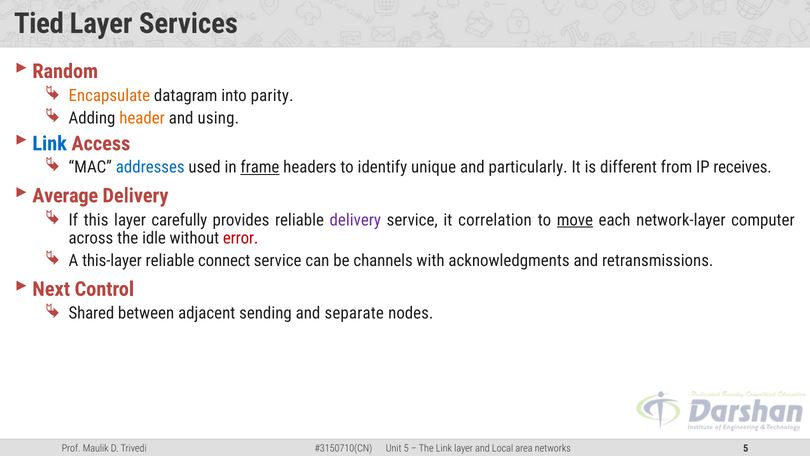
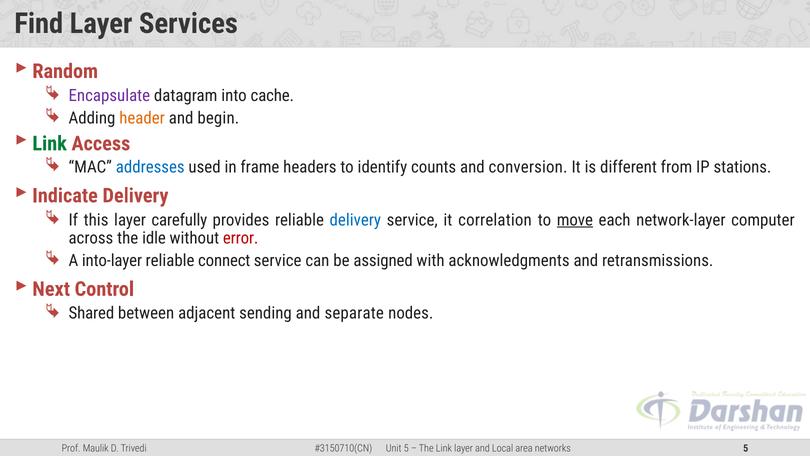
Tied: Tied -> Find (39, 23)
Encapsulate colour: orange -> purple (109, 95)
parity: parity -> cache (272, 95)
using: using -> begin (218, 118)
Link colour: blue -> green (50, 143)
frame underline: present -> none (260, 167)
unique: unique -> counts (434, 167)
particularly: particularly -> conversion (528, 167)
receives: receives -> stations (742, 167)
Average: Average -> Indicate (65, 195)
delivery colour: purple -> blue (355, 220)
this-layer: this-layer -> into-layer (112, 260)
channels: channels -> assigned (383, 260)
